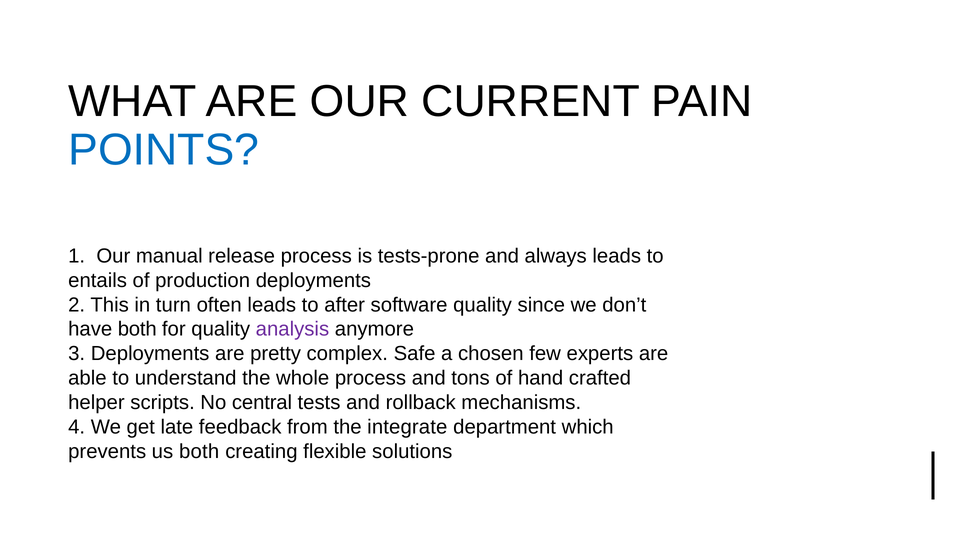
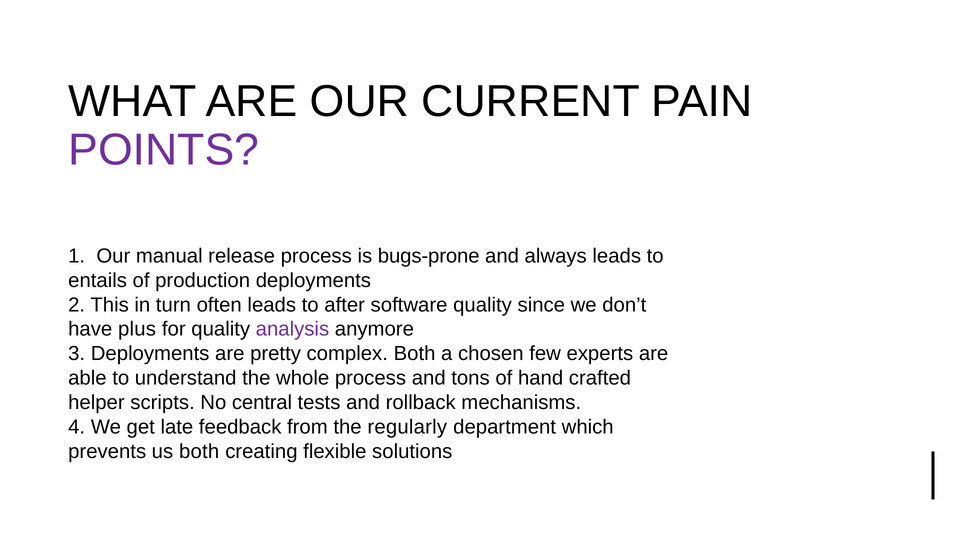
POINTS colour: blue -> purple (164, 150)
tests-prone: tests-prone -> bugs-prone (429, 256)
have both: both -> plus (137, 329)
complex Safe: Safe -> Both (415, 353)
integrate: integrate -> regularly (407, 427)
